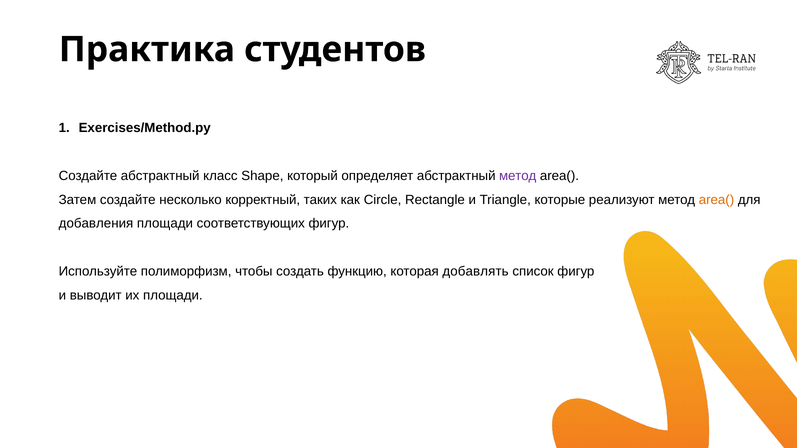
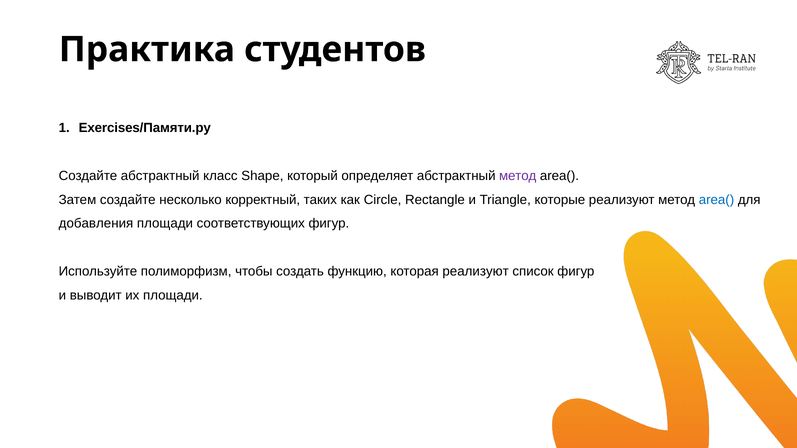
Exercises/Method.py: Exercises/Method.py -> Exercises/Памяти.py (145, 128)
area( colour: orange -> blue (716, 200)
которая добавлять: добавлять -> реализуют (476, 272)
